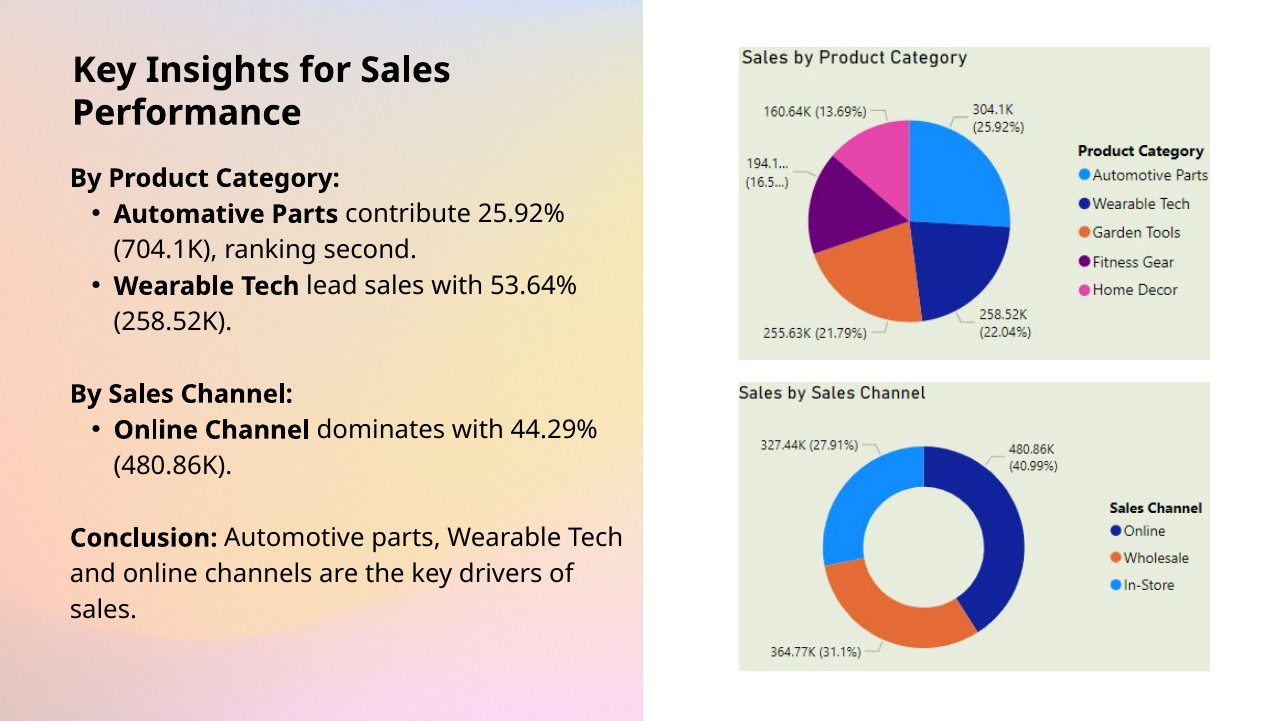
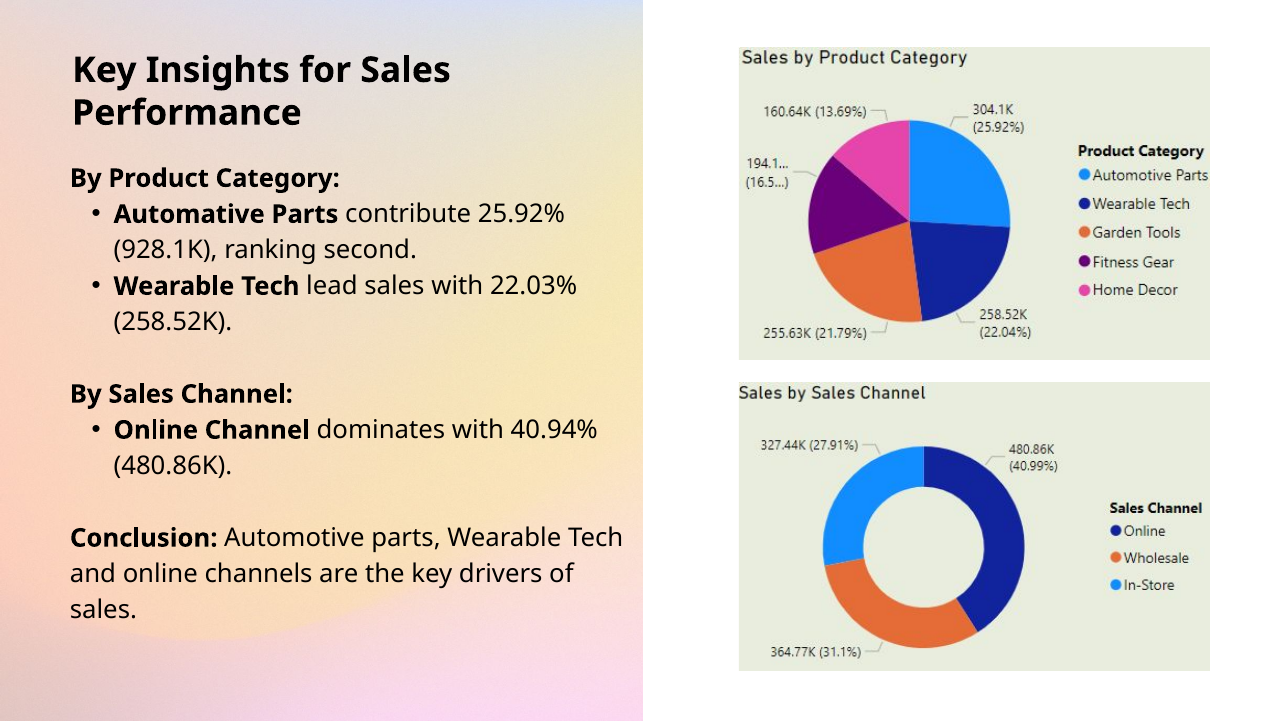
704.1K: 704.1K -> 928.1K (166, 250)
53.64%: 53.64% -> 22.03% (534, 286)
44.29%: 44.29% -> 40.94% (554, 430)
